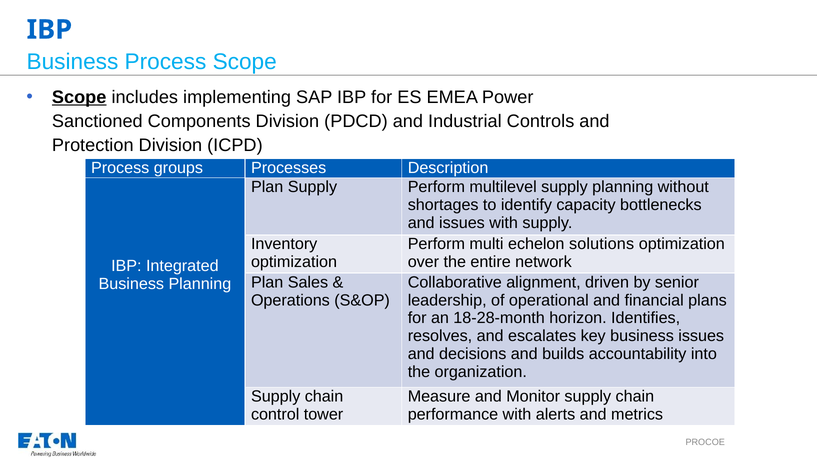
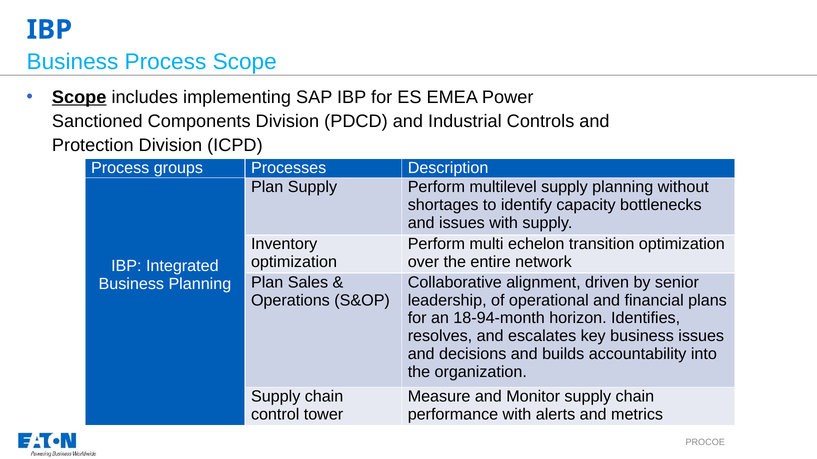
solutions: solutions -> transition (602, 244)
18-28-month: 18-28-month -> 18-94-month (499, 319)
